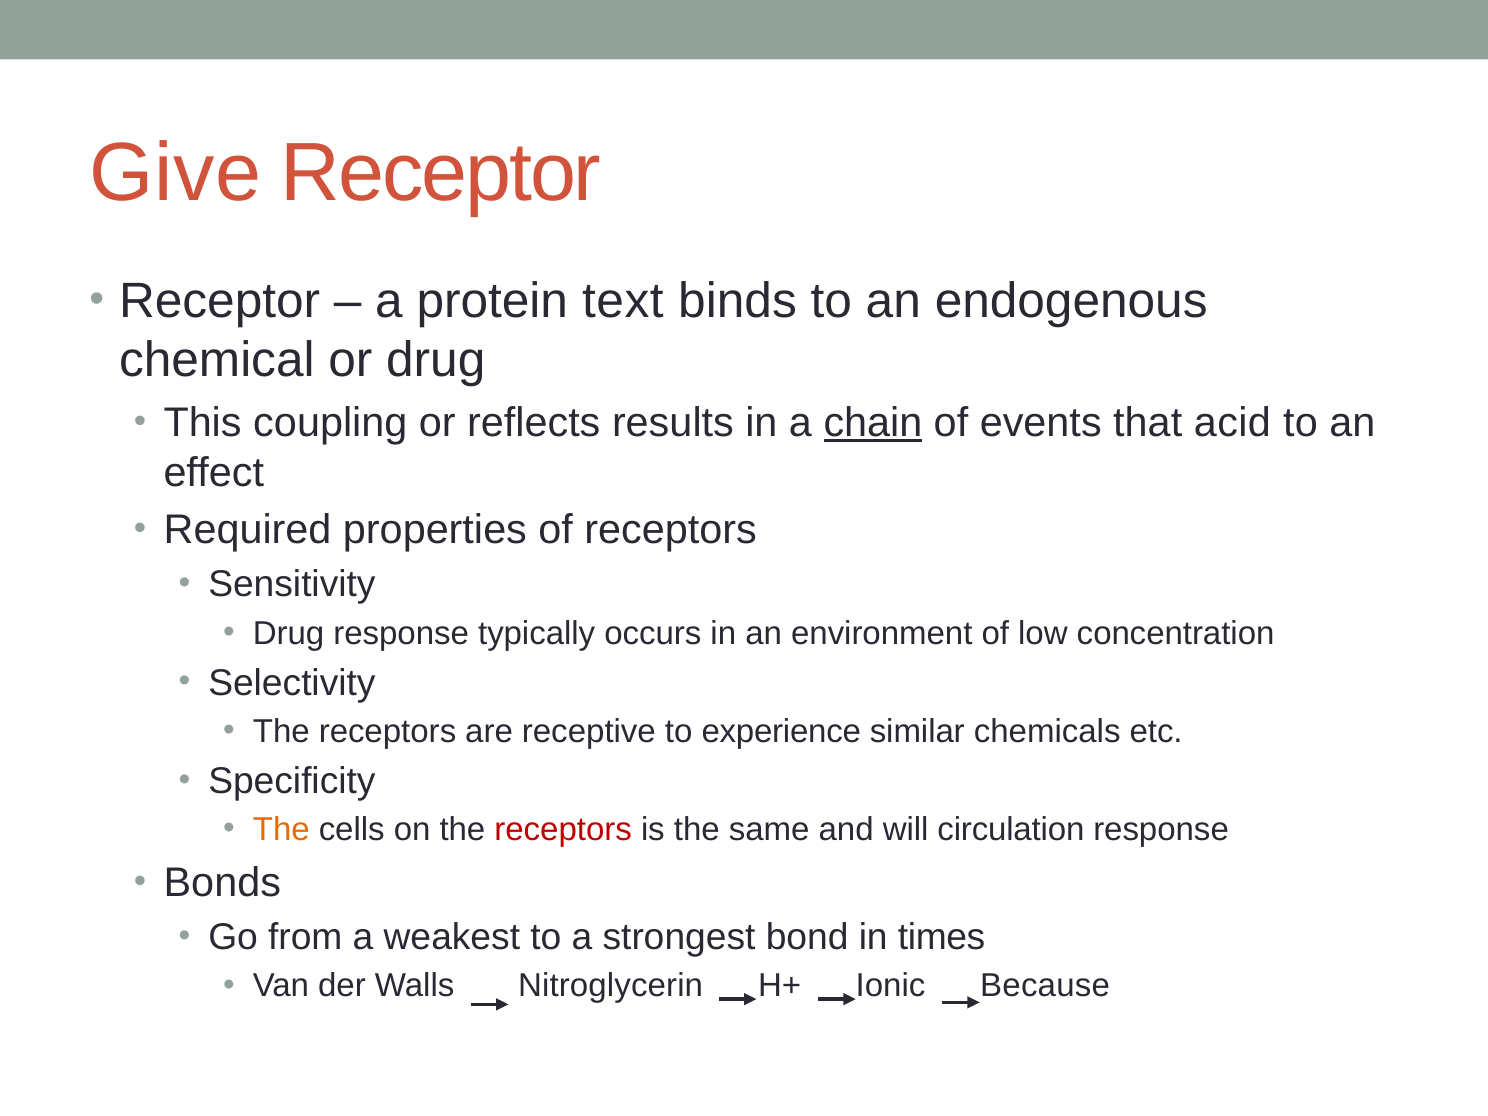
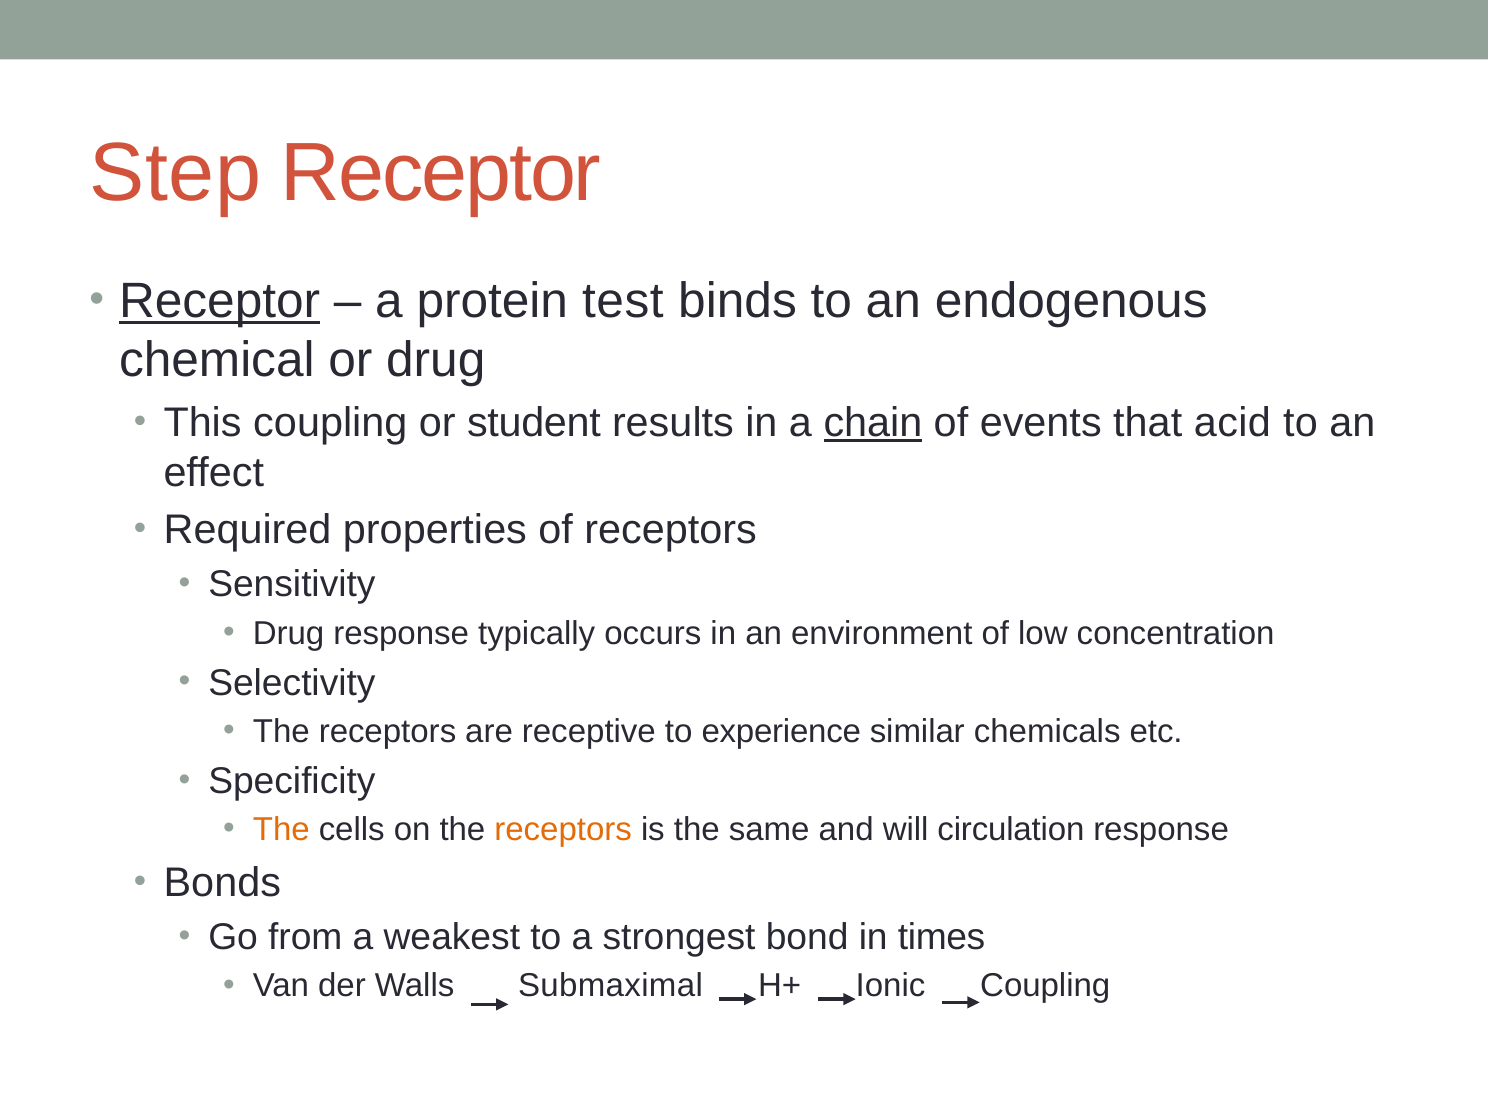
Give: Give -> Step (175, 173)
Receptor underline: none -> present (220, 301)
text: text -> test (623, 301)
reflects: reflects -> student (534, 423)
receptors colour: red -> orange (563, 830)
Nitroglycerin: Nitroglycerin -> Submaximal (611, 986)
Ionic Because: Because -> Coupling (1045, 986)
